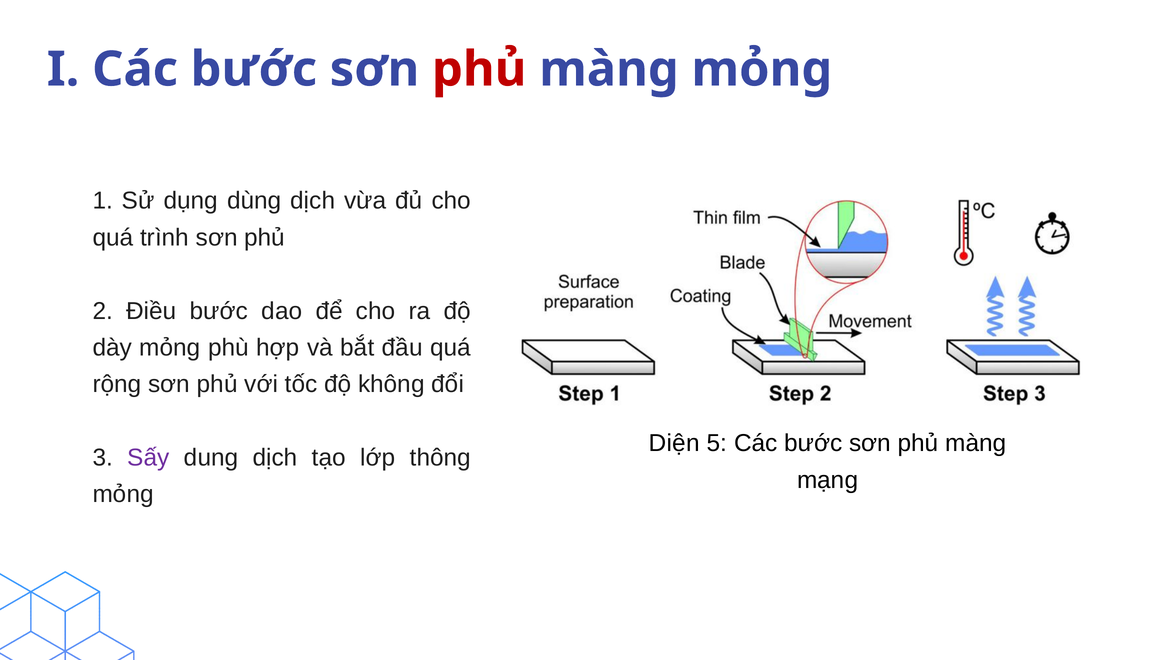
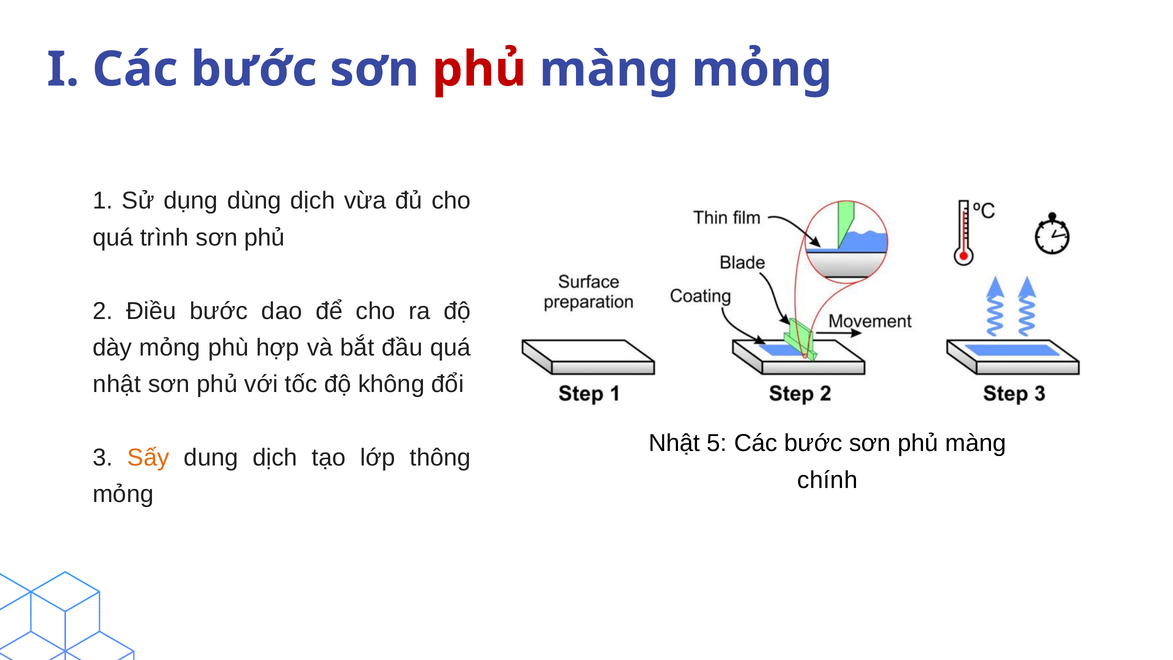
rộng: rộng -> nhật (117, 384)
Diện: Diện -> Nhật (674, 443)
Sấy colour: purple -> orange (148, 458)
mạng: mạng -> chính (827, 480)
